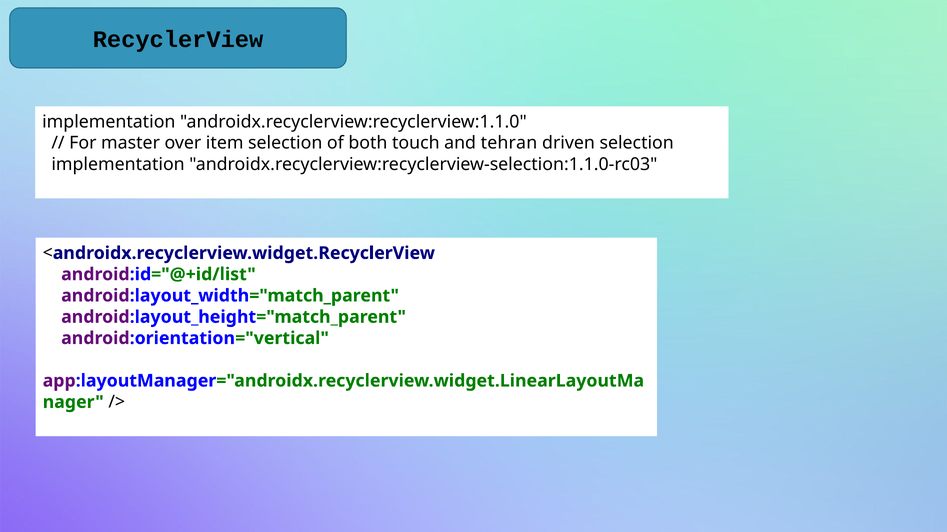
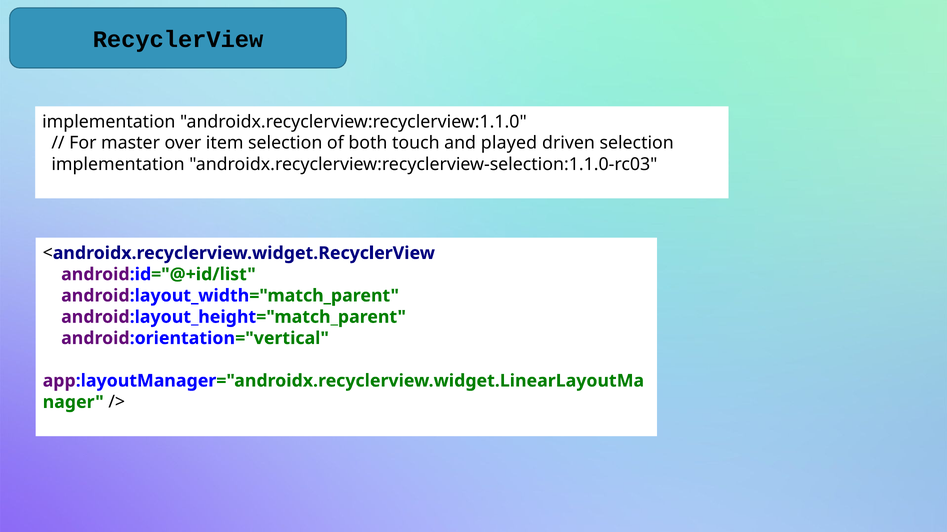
tehran: tehran -> played (509, 143)
